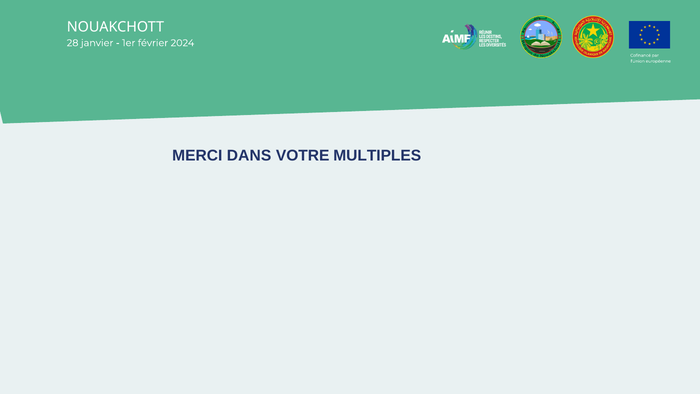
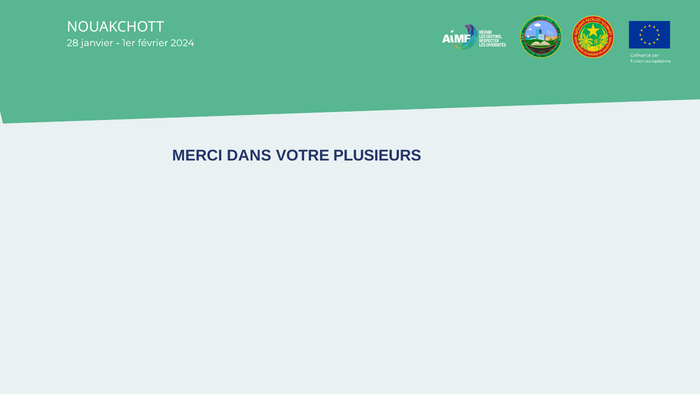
MULTIPLES: MULTIPLES -> PLUSIEURS (377, 155)
